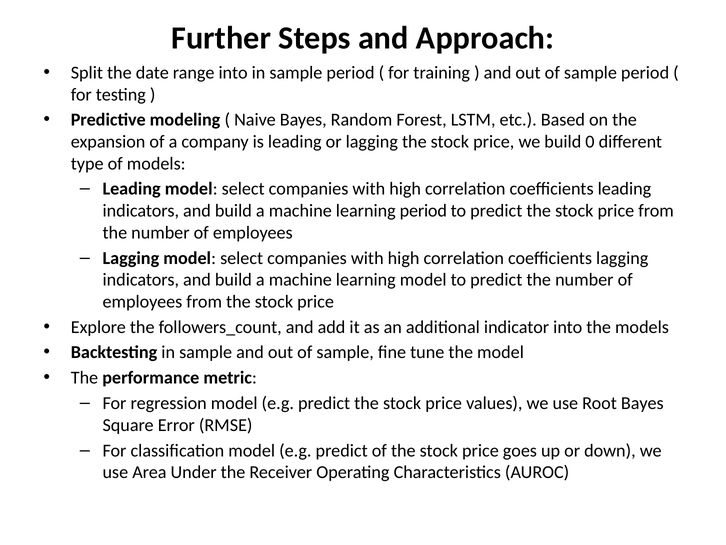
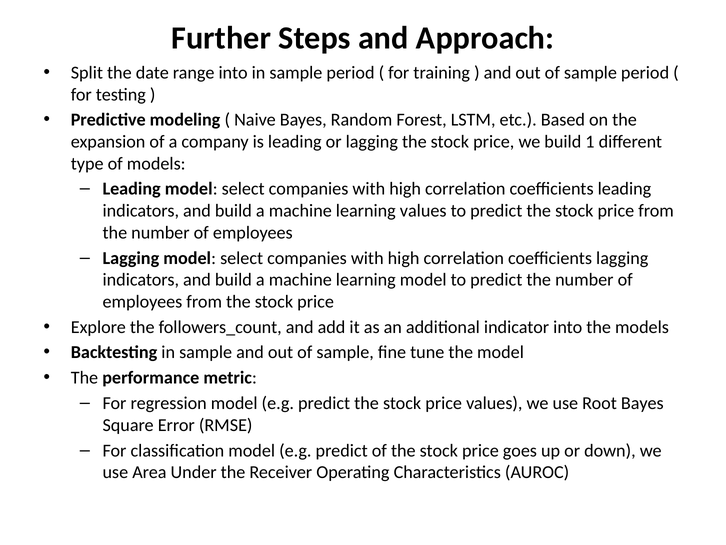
0: 0 -> 1 (590, 142)
learning period: period -> values (423, 211)
